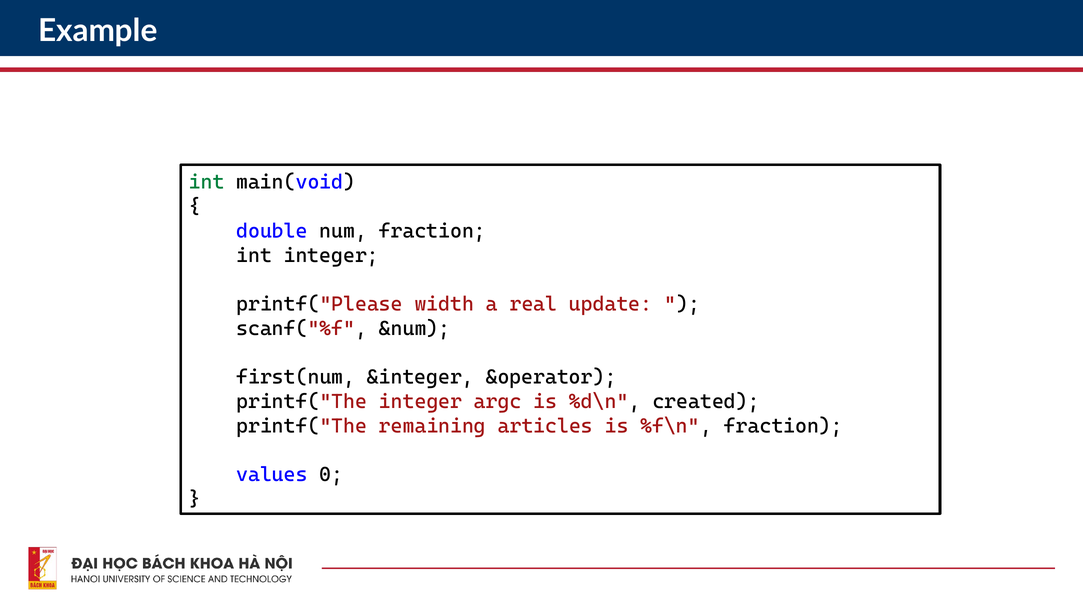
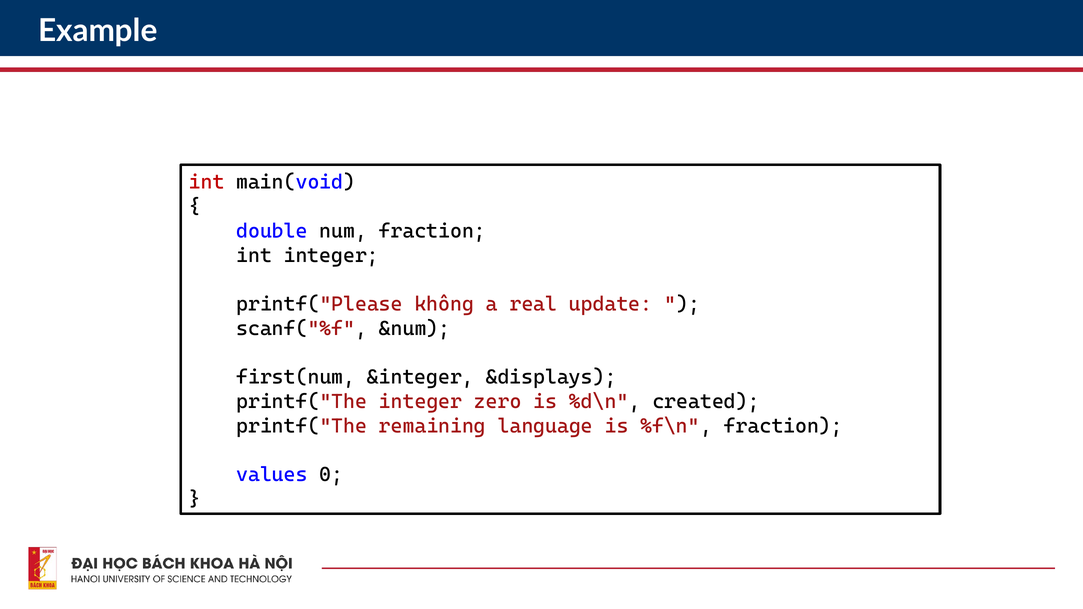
int colour: green -> red (207, 182)
width: width -> không (444, 304)
&operator: &operator -> &displays (551, 377)
argc: argc -> zero (498, 402)
articles: articles -> language (545, 426)
